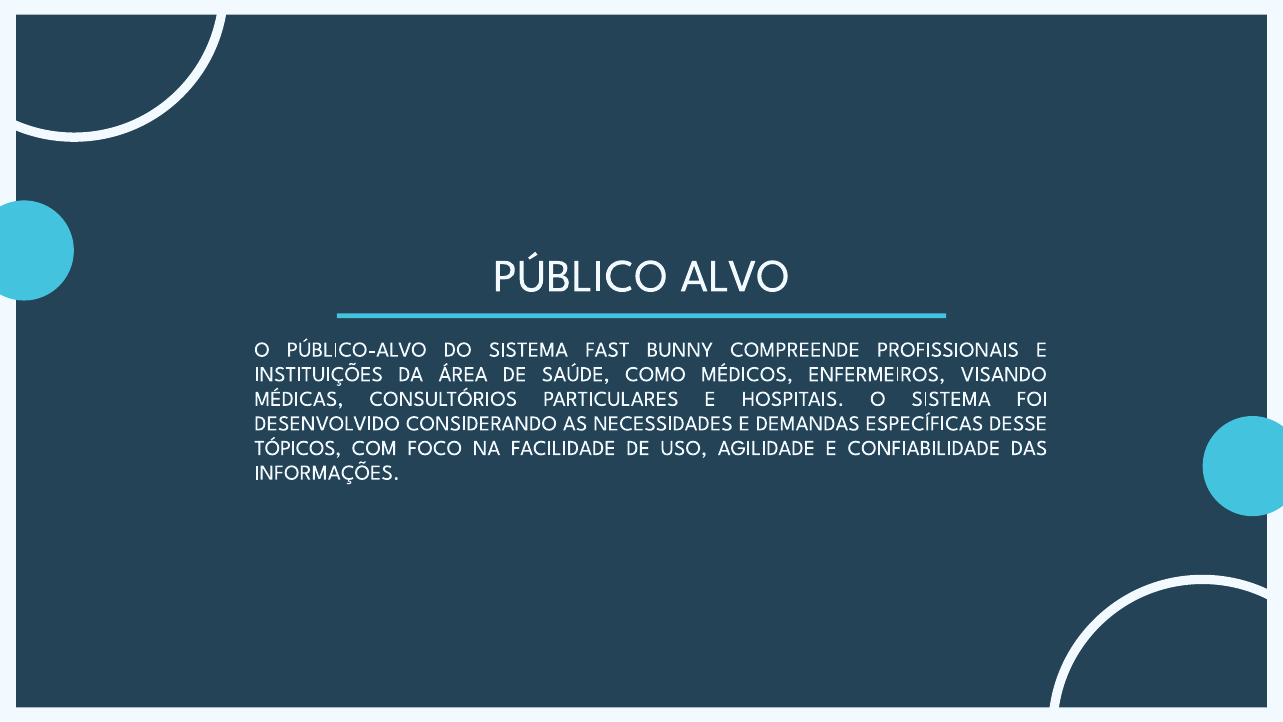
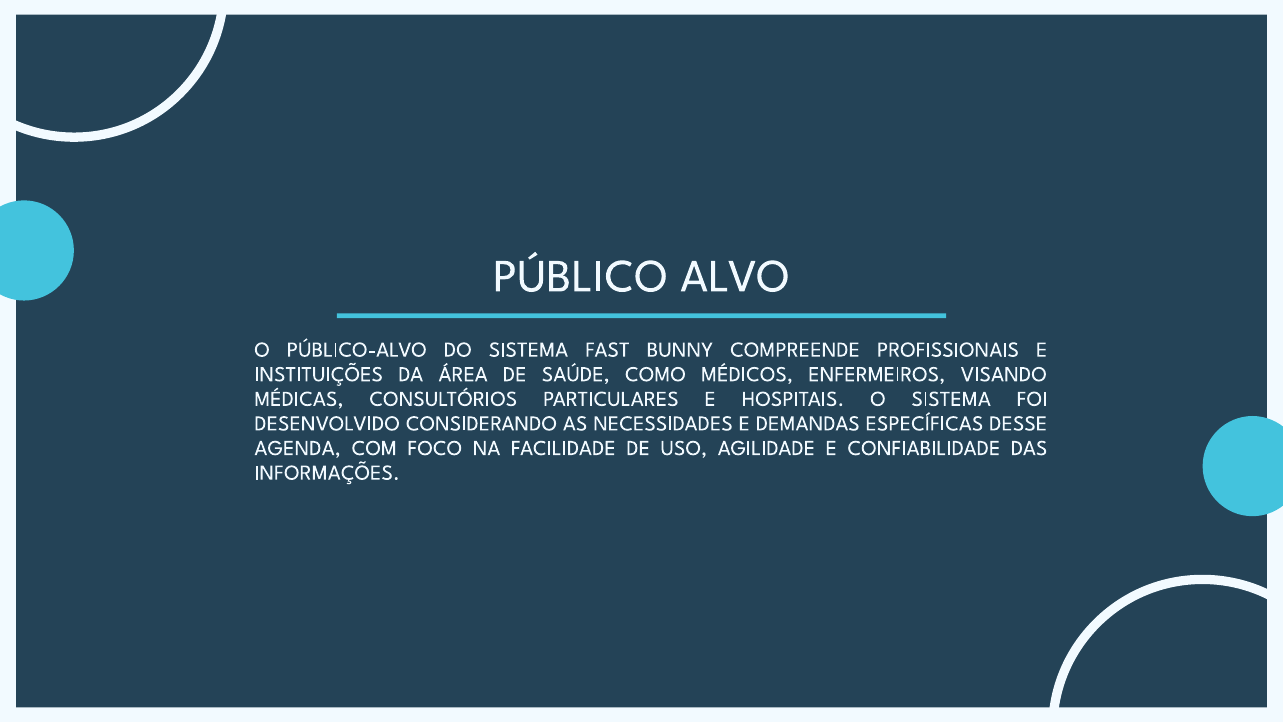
TÓPICOS: TÓPICOS -> AGENDA (298, 448)
